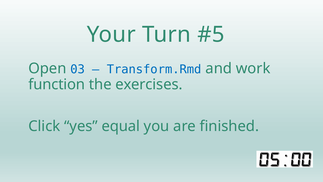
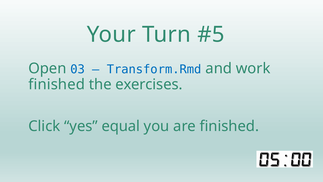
function: function -> finished (57, 84)
